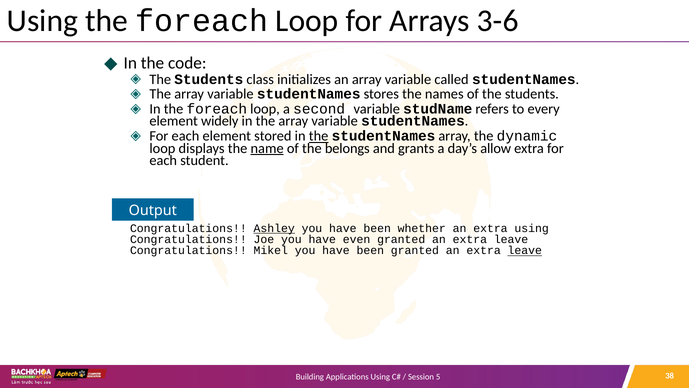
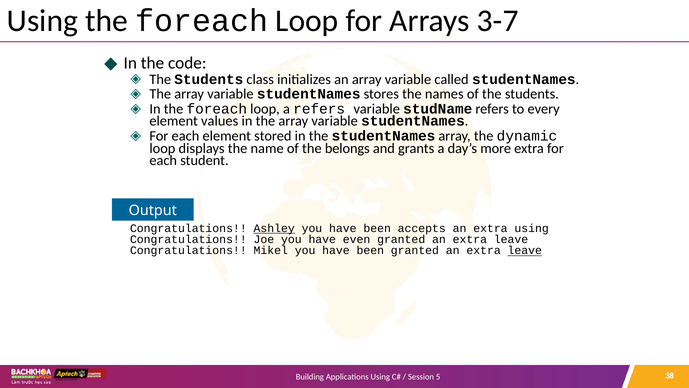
3-6: 3-6 -> 3-7 (498, 21)
a second: second -> refers (319, 109)
widely: widely -> values (220, 121)
the underline: present -> none (319, 136)
name underline: present -> none (267, 148)
allow: allow -> more (496, 148)
whether: whether -> accepts (422, 228)
